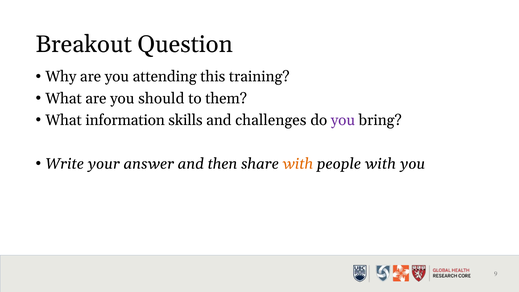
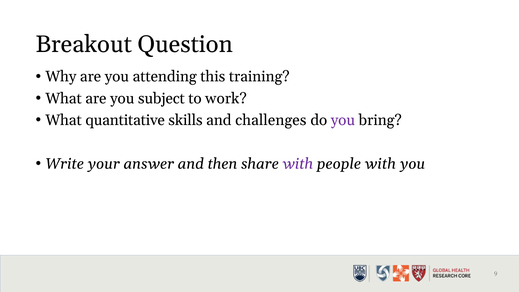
should: should -> subject (161, 98)
them: them -> work (226, 98)
information: information -> quantitative (125, 120)
with colour: orange -> purple (298, 164)
